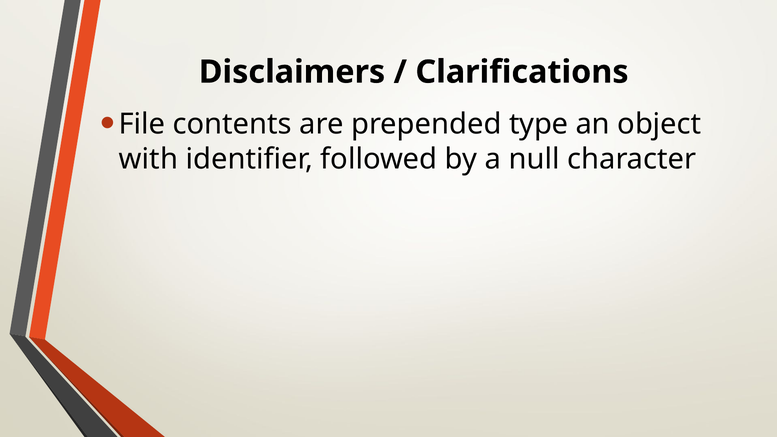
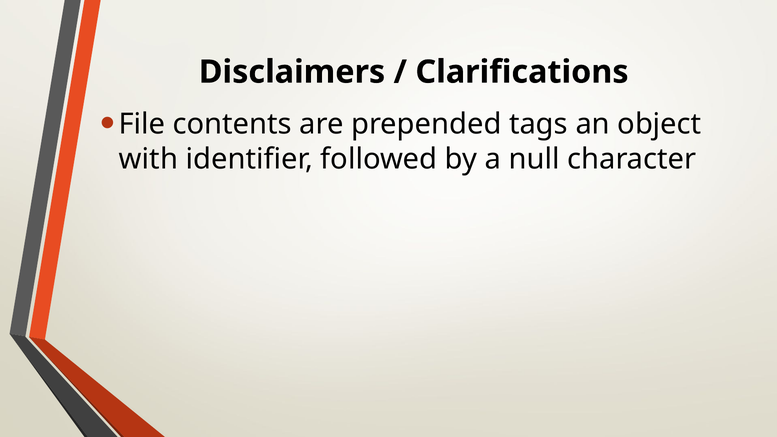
type: type -> tags (538, 124)
